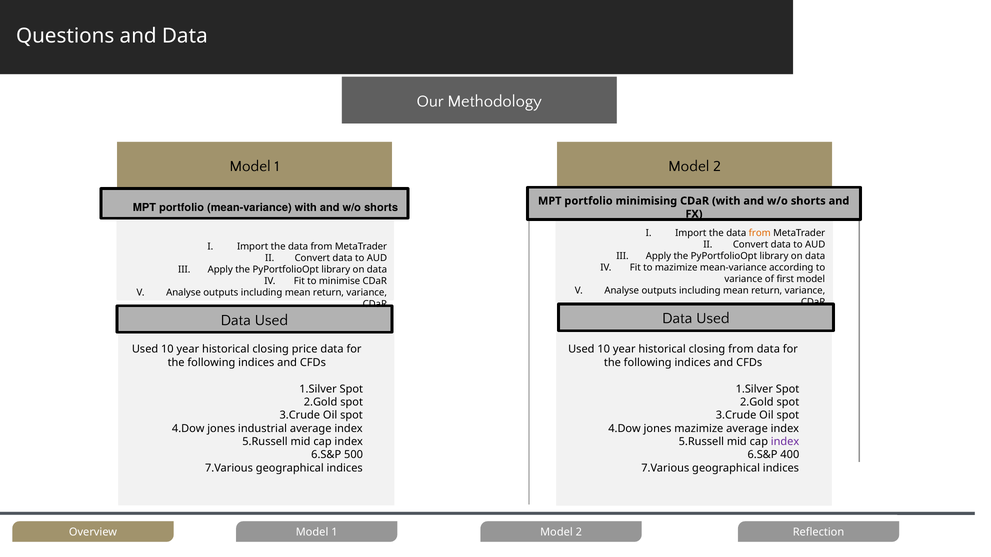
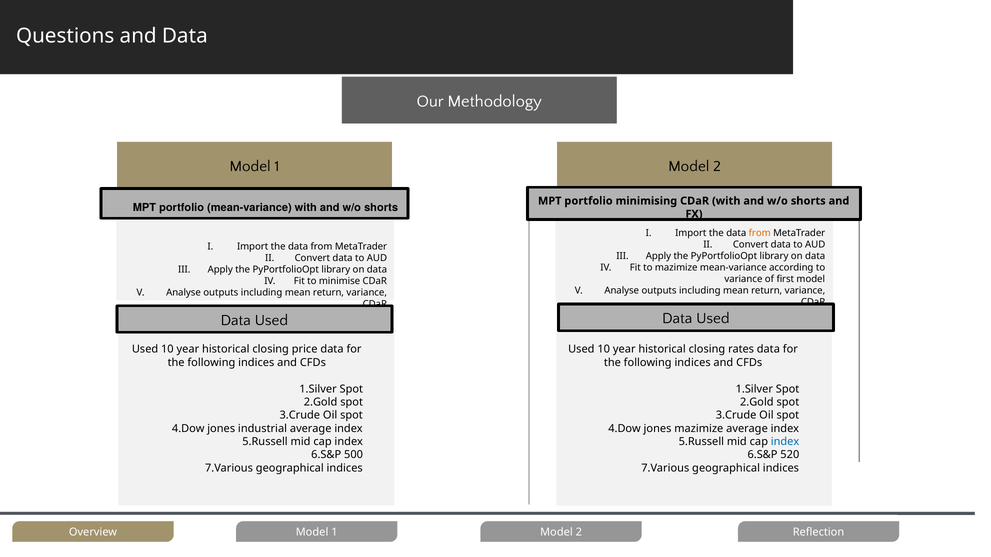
closing from: from -> rates (741, 350)
index colour: purple -> blue (785, 442)
400: 400 -> 520 (790, 455)
